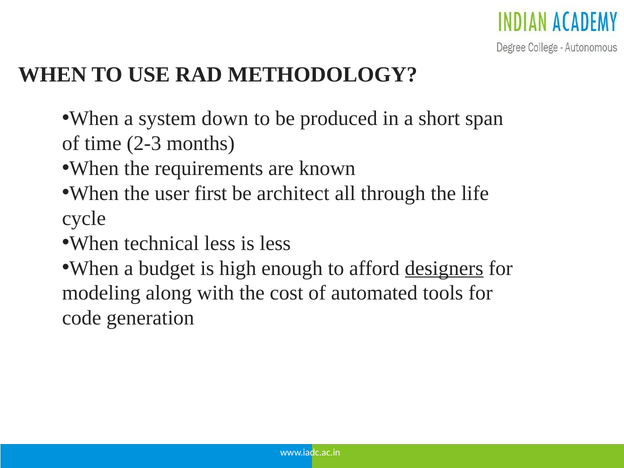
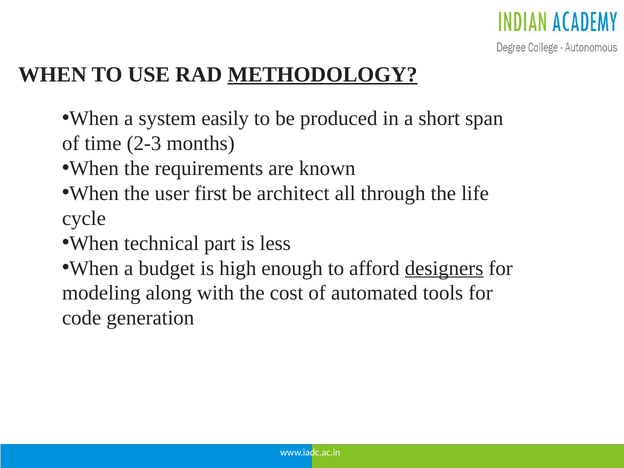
METHODOLOGY underline: none -> present (323, 74)
down: down -> easily (225, 118)
technical less: less -> part (220, 243)
